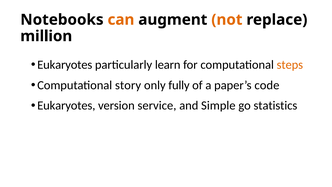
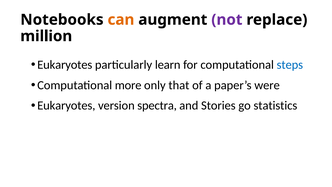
not colour: orange -> purple (227, 20)
steps colour: orange -> blue (290, 65)
story: story -> more (128, 85)
fully: fully -> that (179, 85)
code: code -> were (267, 85)
service: service -> spectra (157, 105)
Simple: Simple -> Stories (218, 105)
